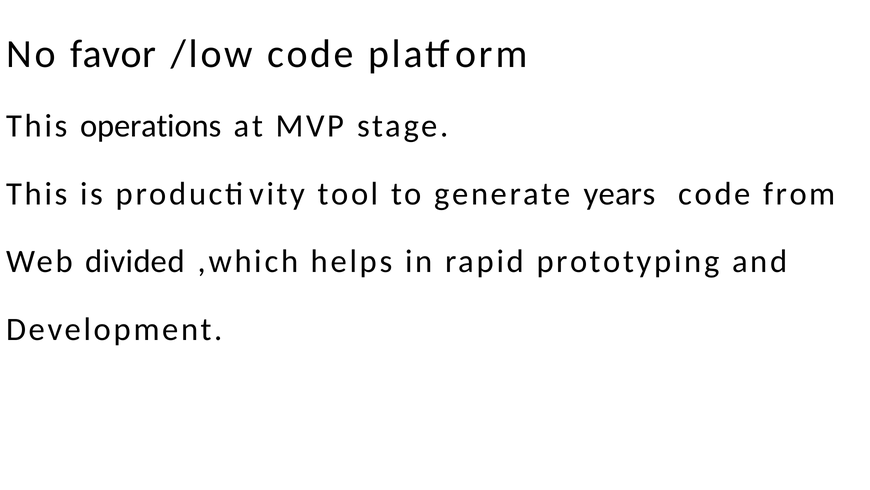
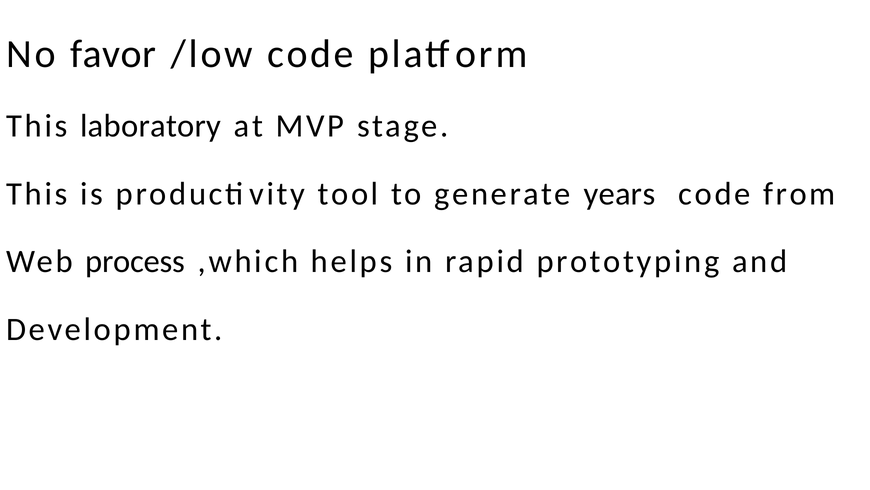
operations: operations -> laboratory (151, 126)
divided: divided -> process (135, 261)
